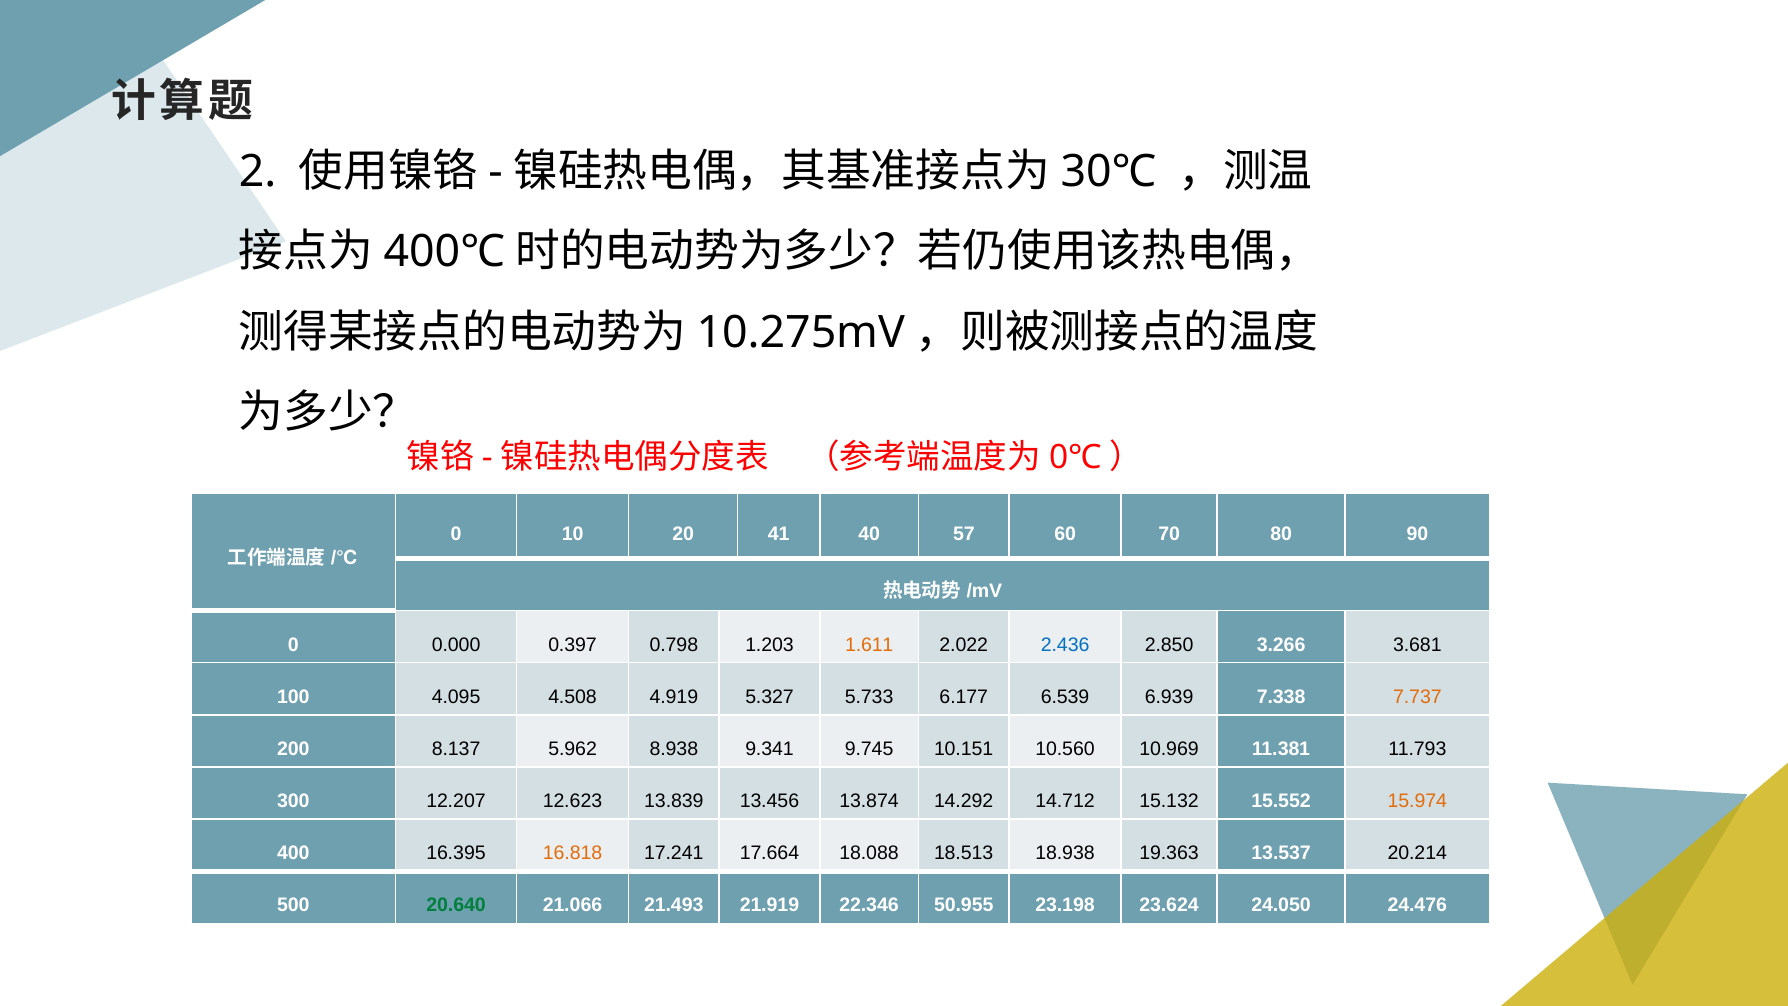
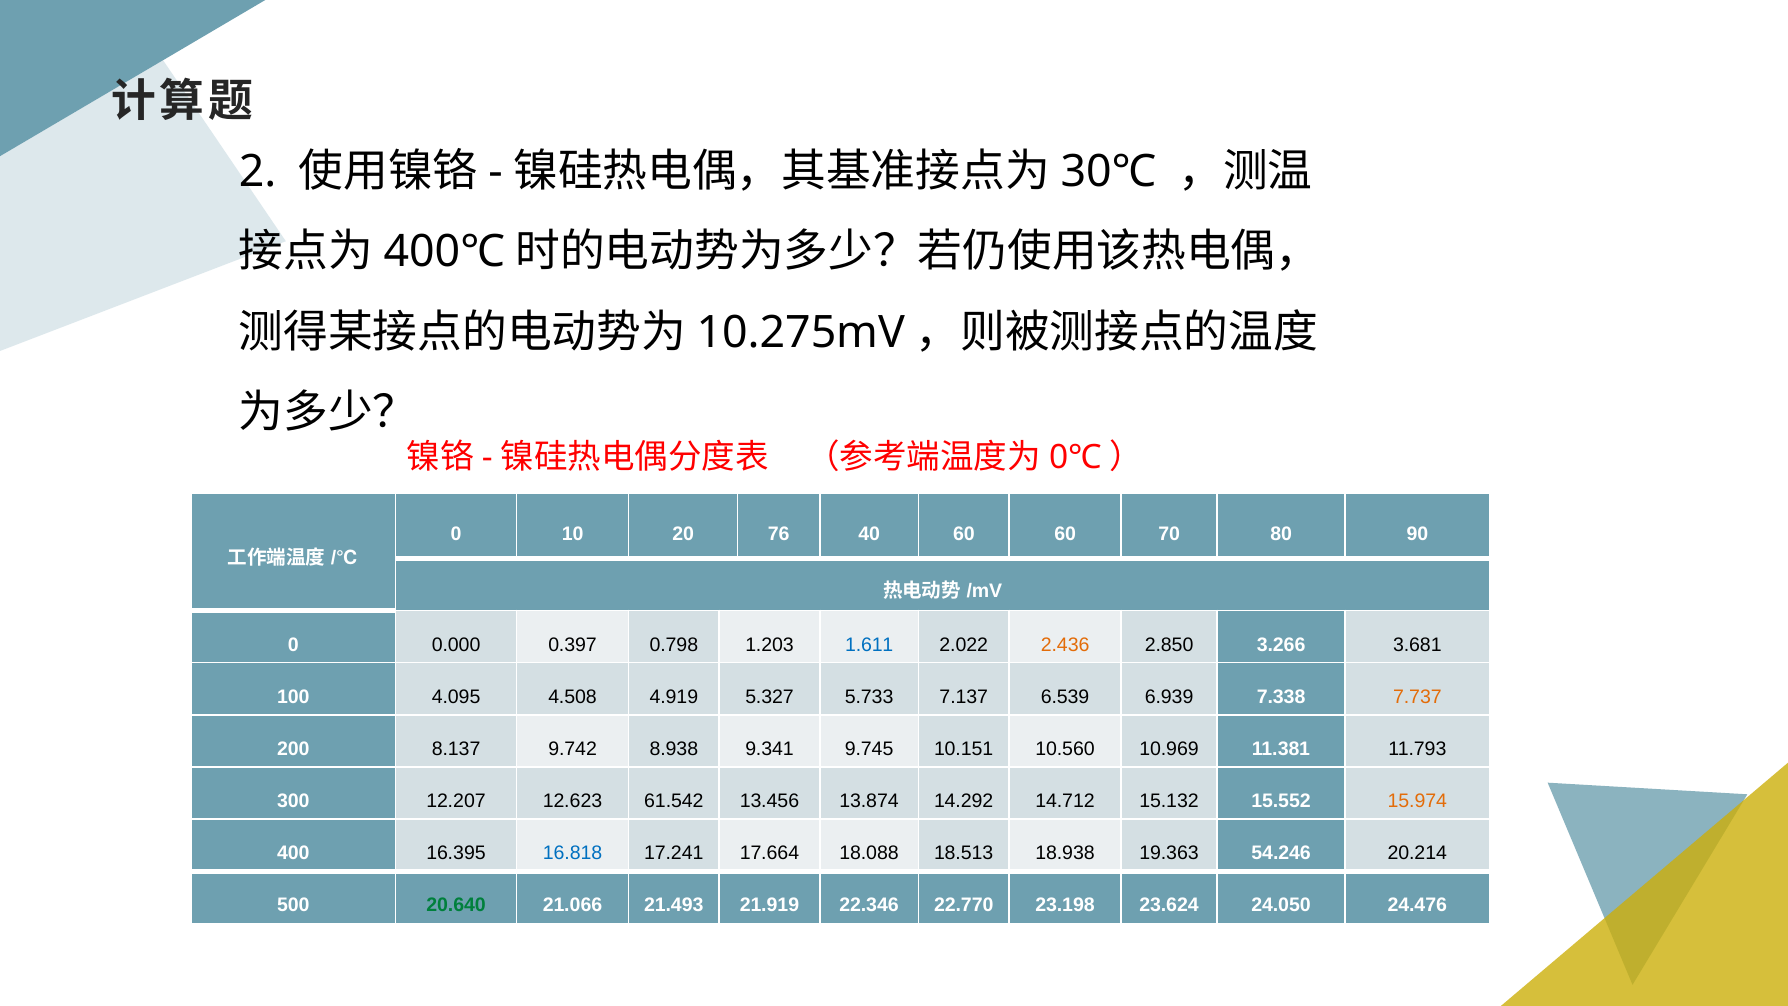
41: 41 -> 76 (779, 534)
40 57: 57 -> 60 (964, 534)
1.611 colour: orange -> blue (869, 645)
2.436 colour: blue -> orange (1065, 645)
6.177: 6.177 -> 7.137 (964, 697)
5.962: 5.962 -> 9.742 (573, 749)
13.839: 13.839 -> 61.542 (674, 801)
16.818 colour: orange -> blue (573, 853)
13.537: 13.537 -> 54.246 (1281, 853)
50.955: 50.955 -> 22.770 (964, 906)
